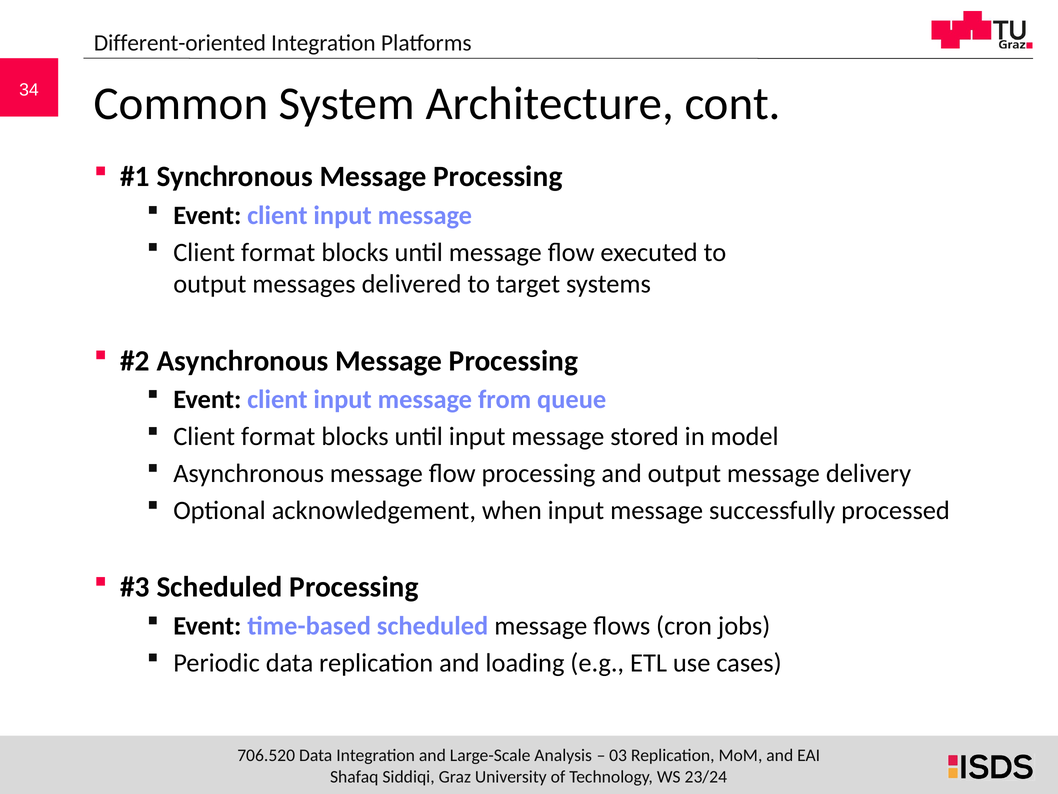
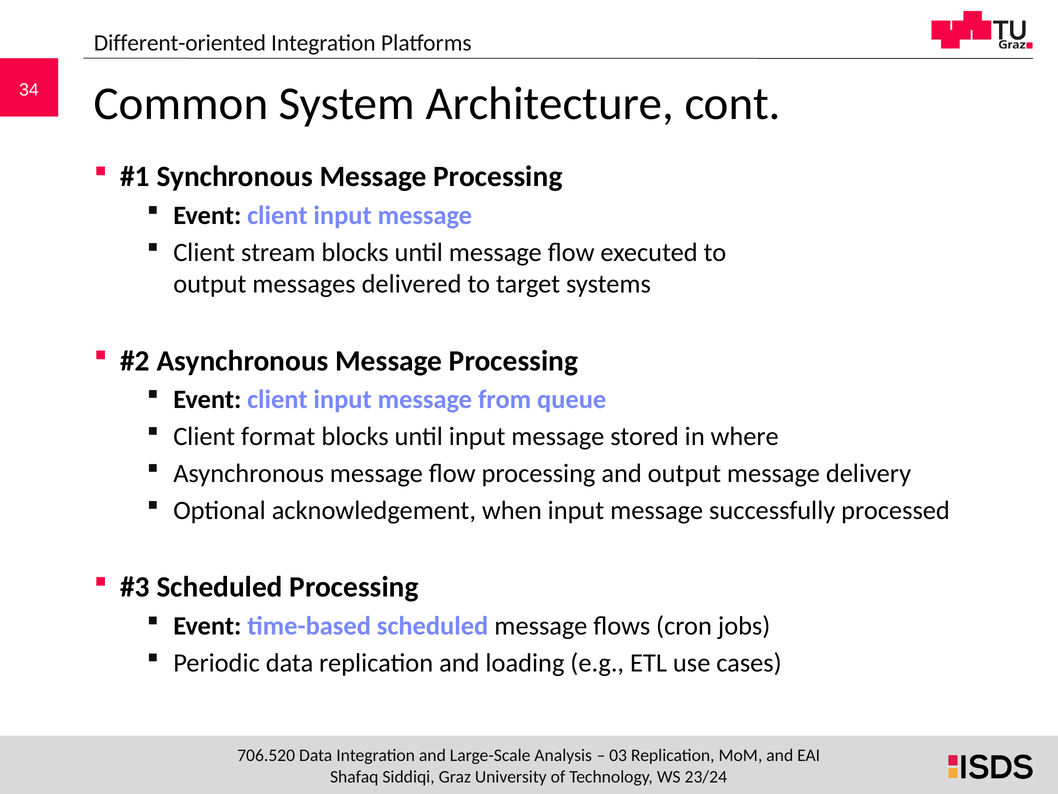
format: format -> stream (278, 252)
model: model -> where (745, 436)
